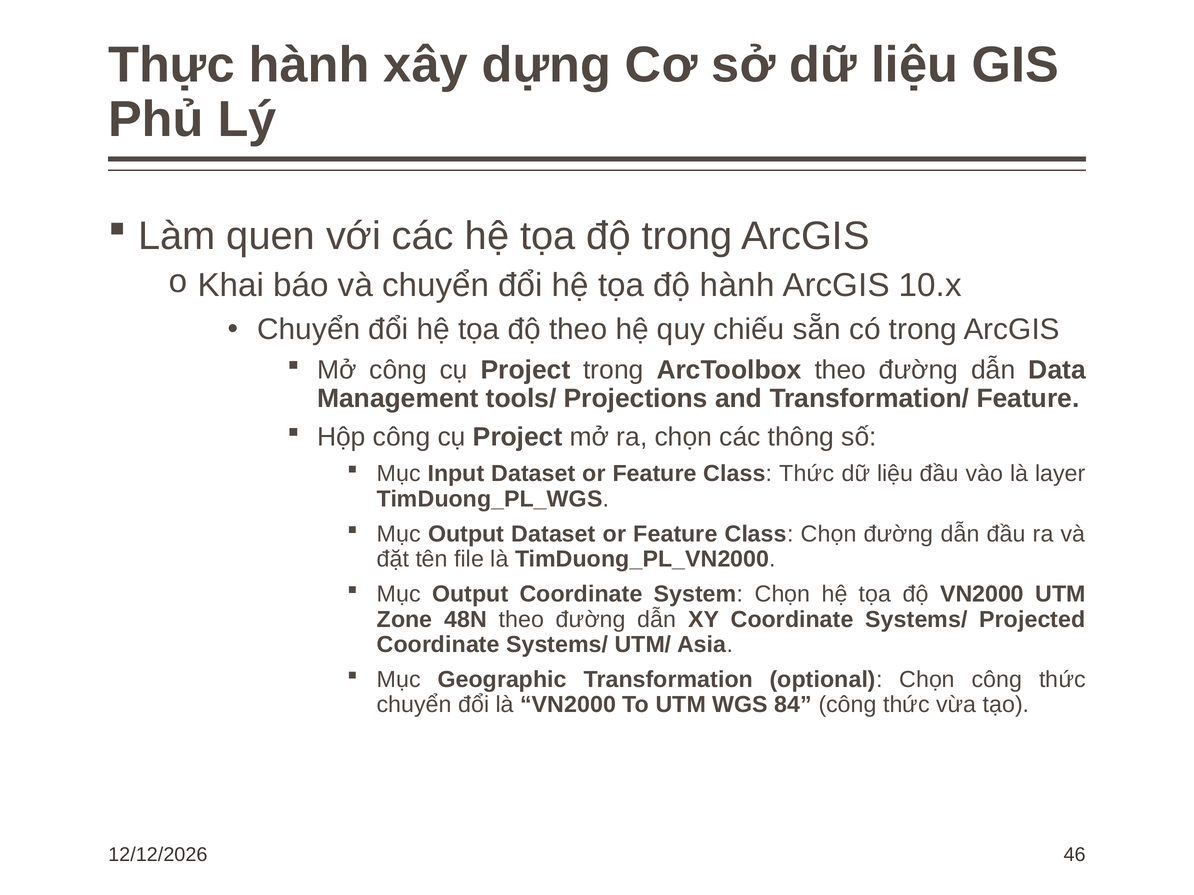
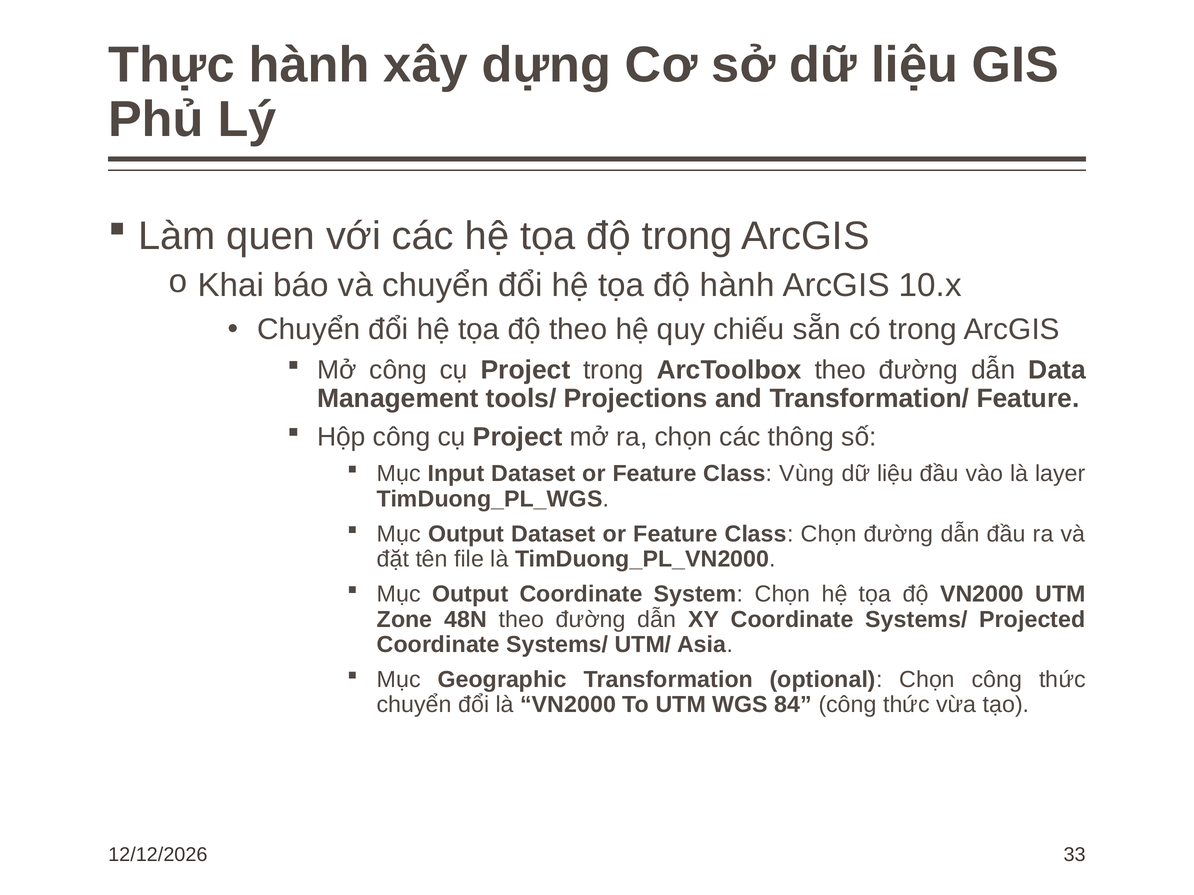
Class Thức: Thức -> Vùng (807, 474)
46: 46 -> 33 (1075, 855)
